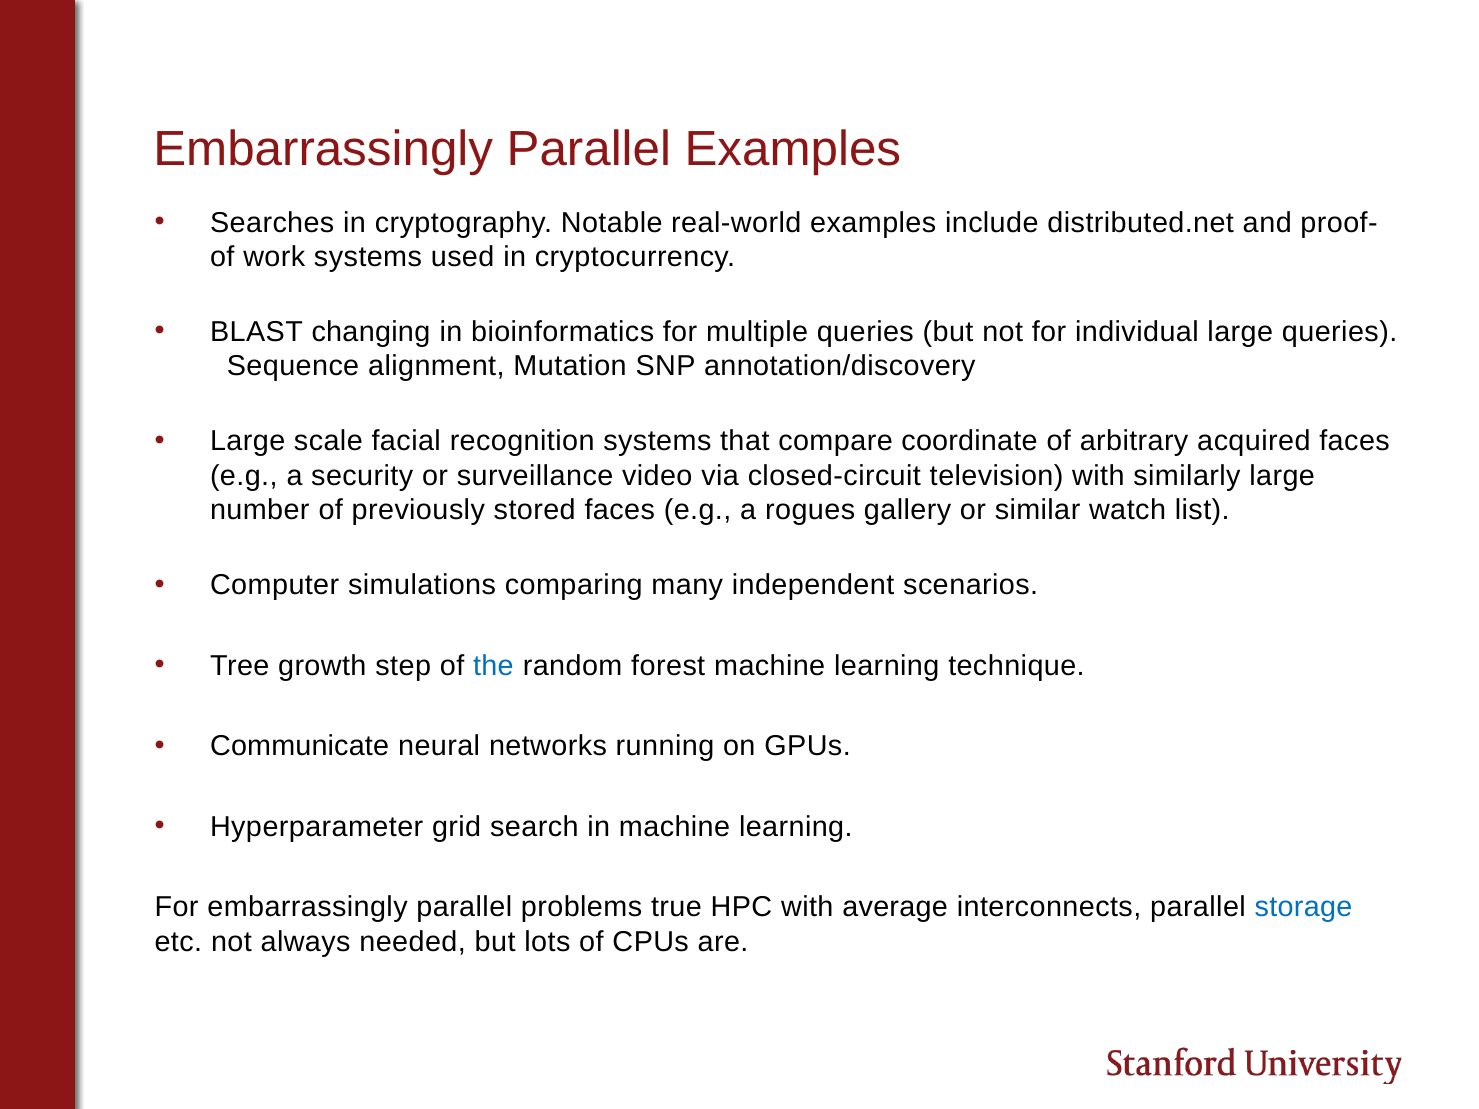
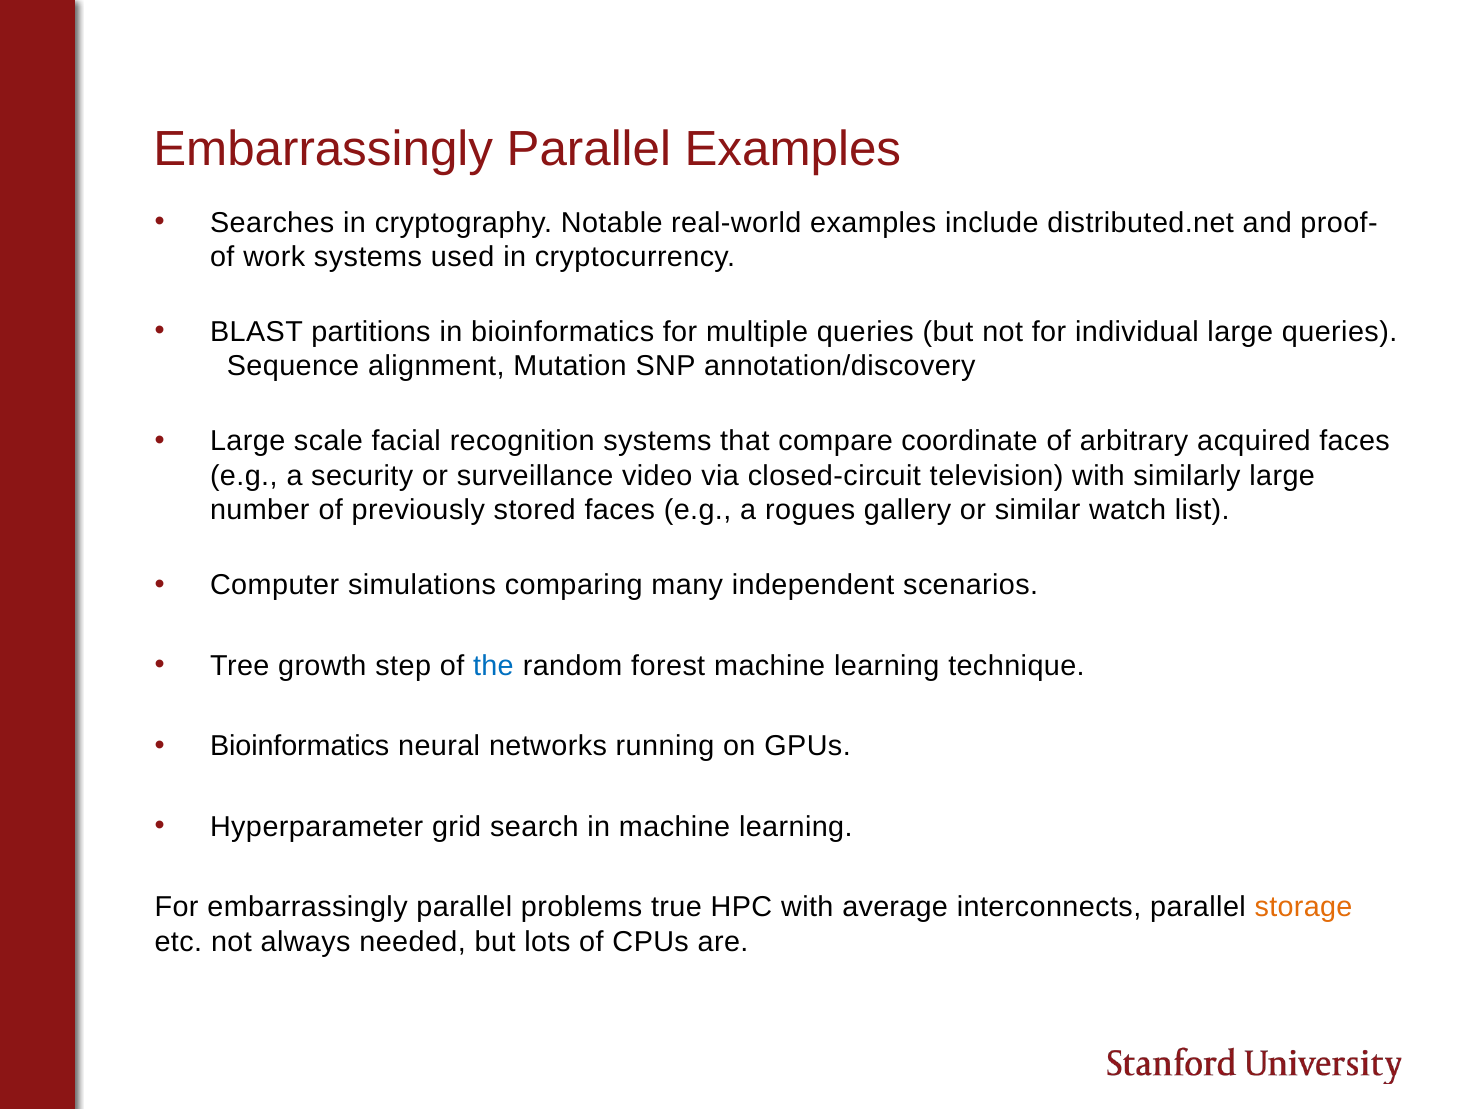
changing: changing -> partitions (371, 332)
Communicate: Communicate -> Bioinformatics (300, 746)
storage colour: blue -> orange (1304, 908)
